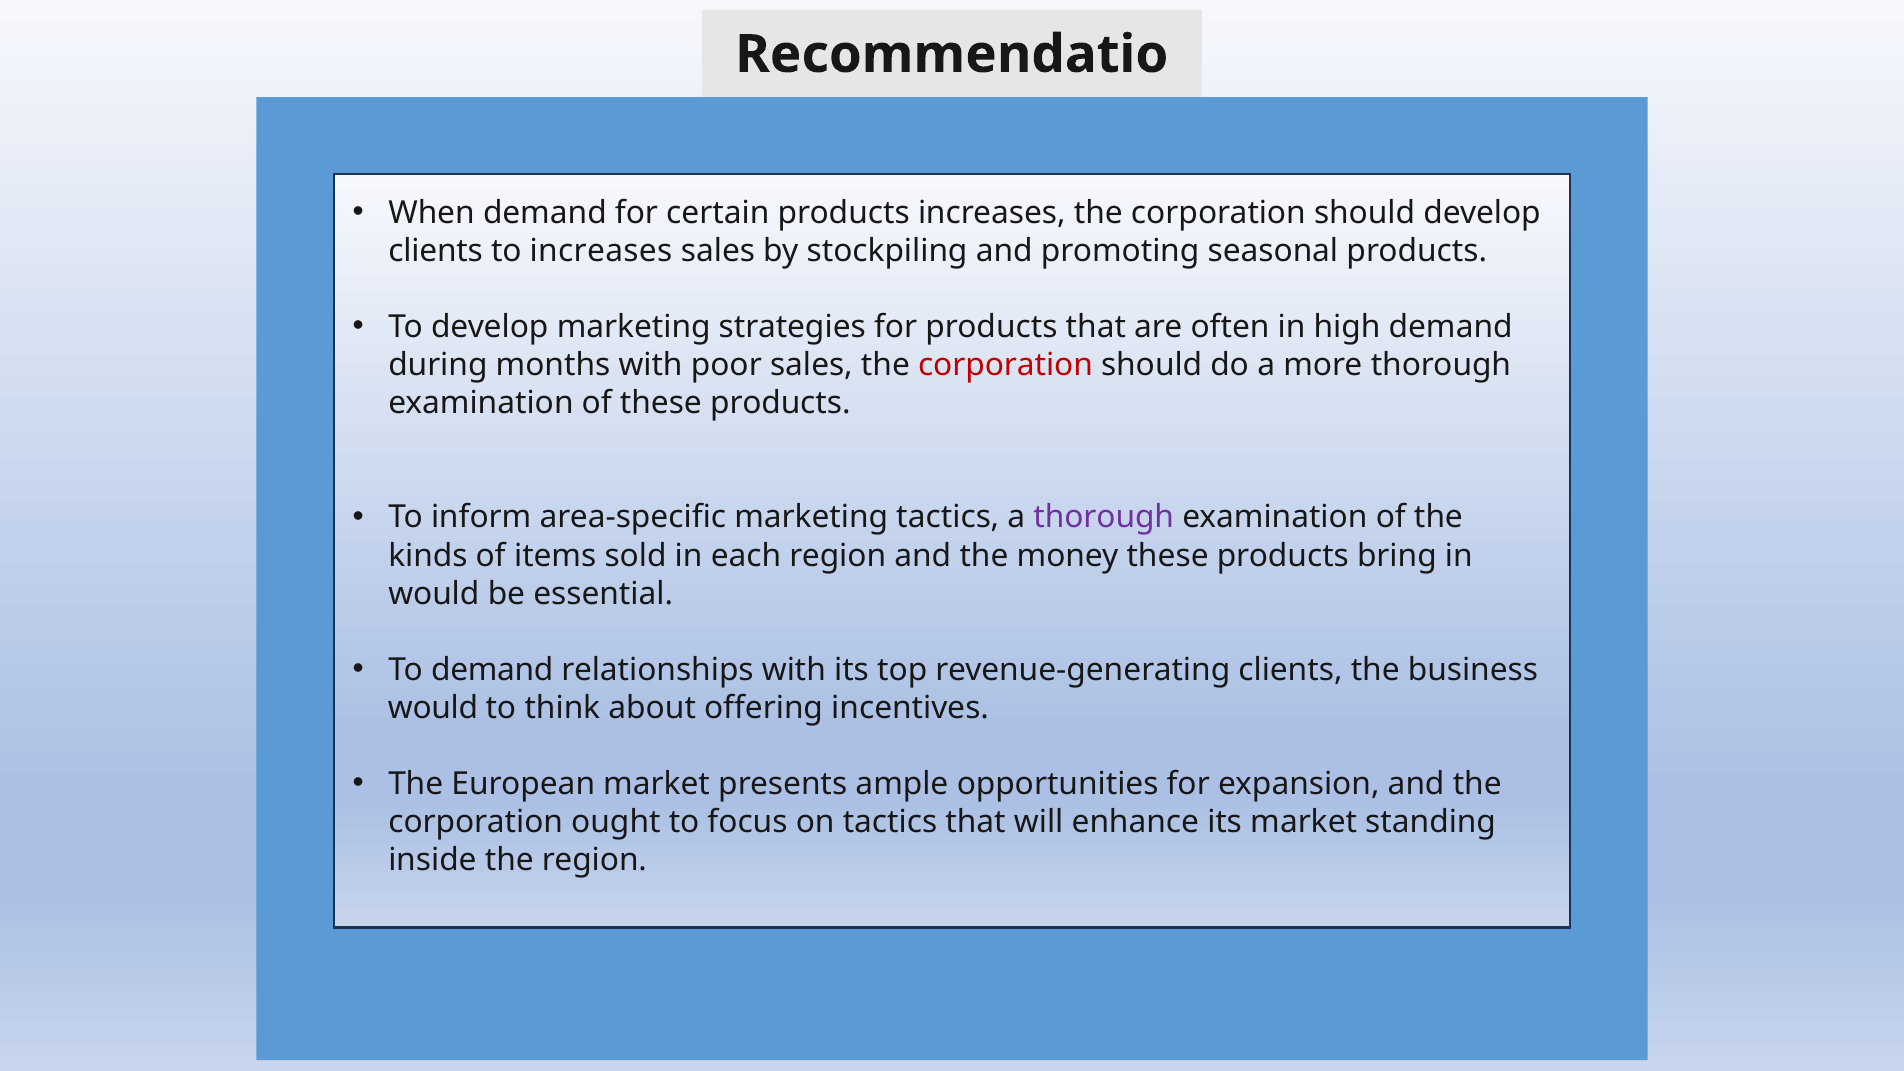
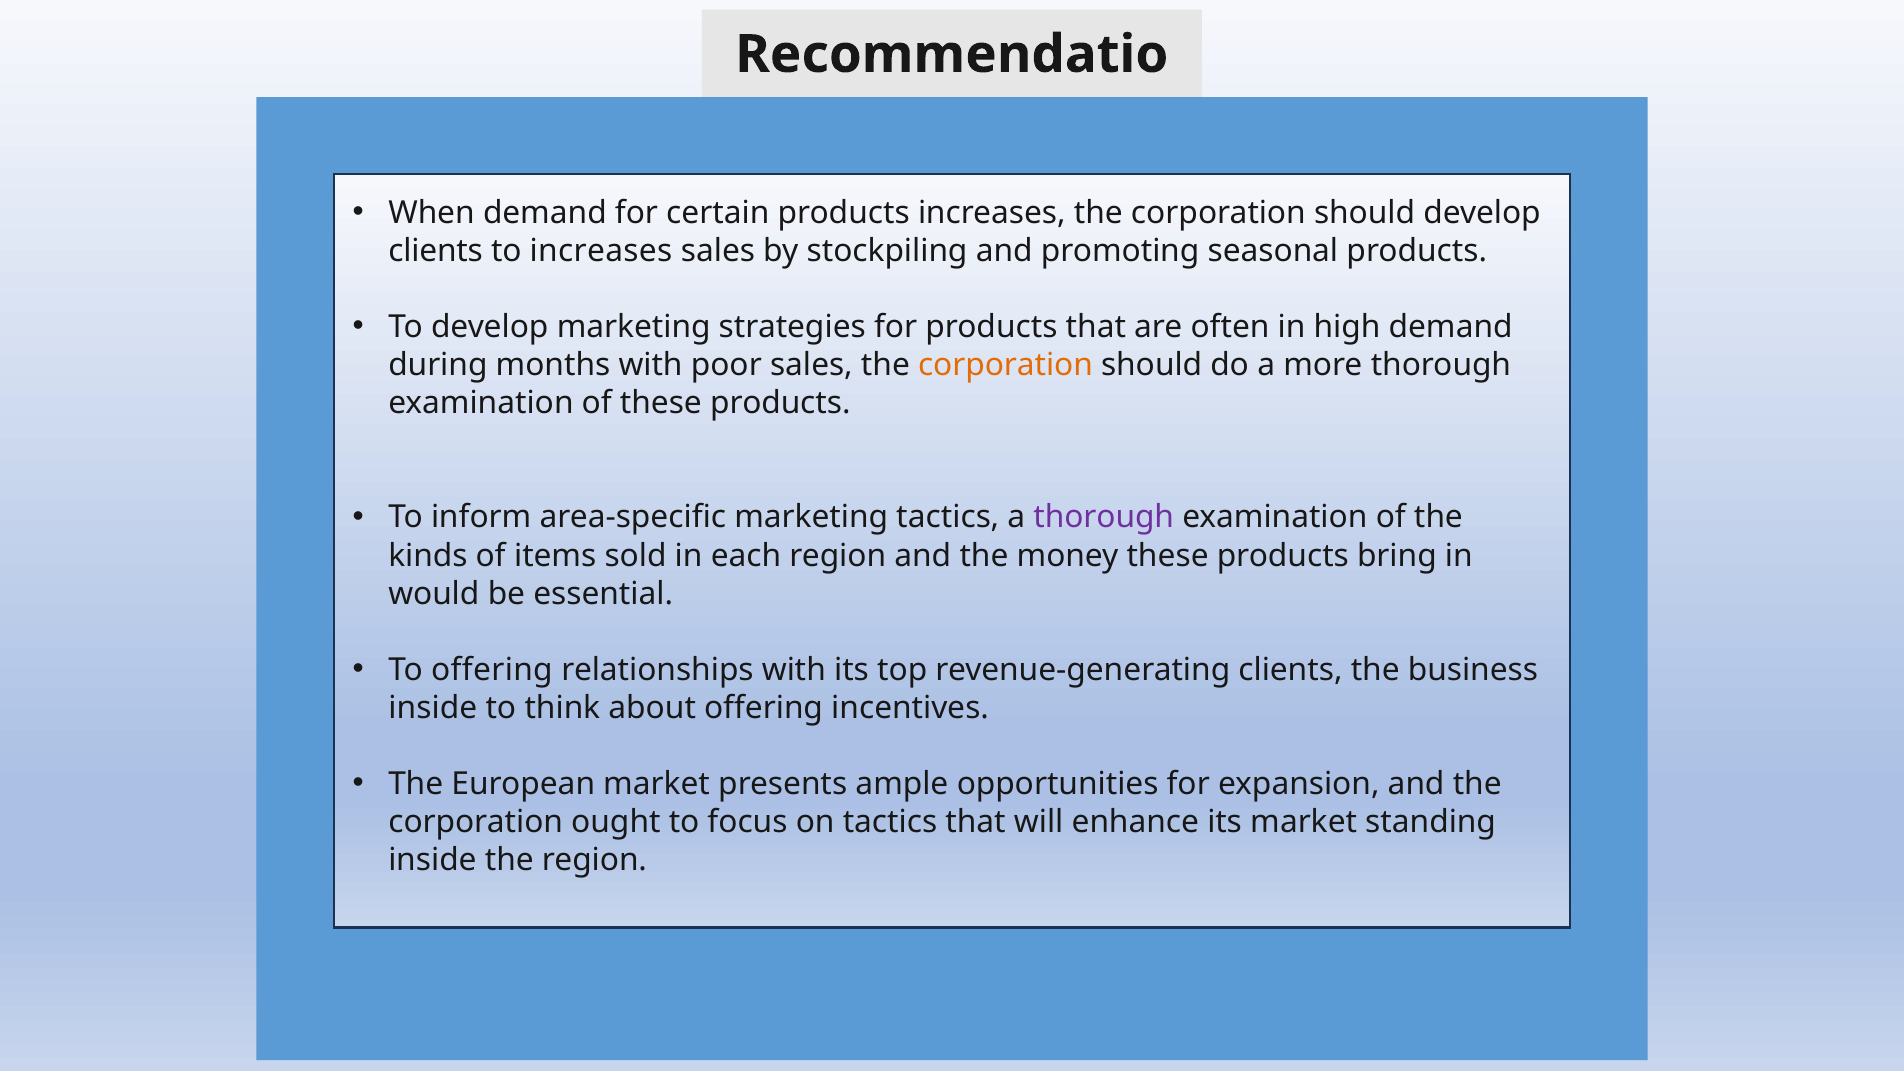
corporation colour: red -> orange (1005, 365)
To demand: demand -> offering (492, 670)
would: would -> inside (433, 708)
